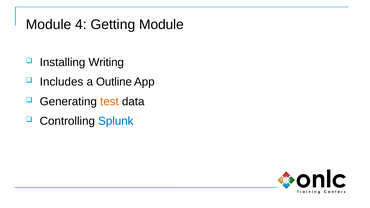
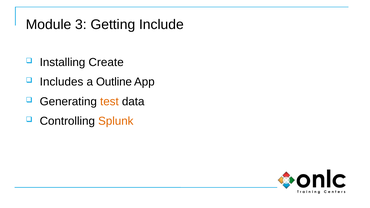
4: 4 -> 3 (81, 25)
Getting Module: Module -> Include (161, 25)
Writing: Writing -> Create (106, 62)
Splunk colour: blue -> orange (116, 121)
